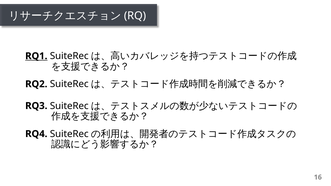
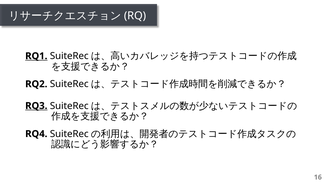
RQ3 underline: none -> present (36, 106)
